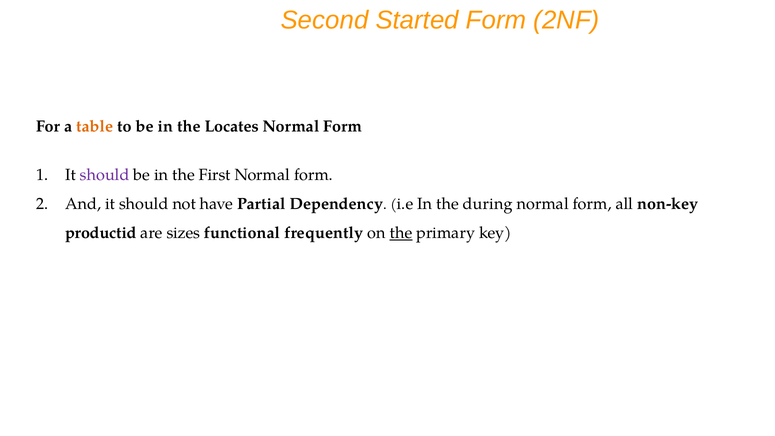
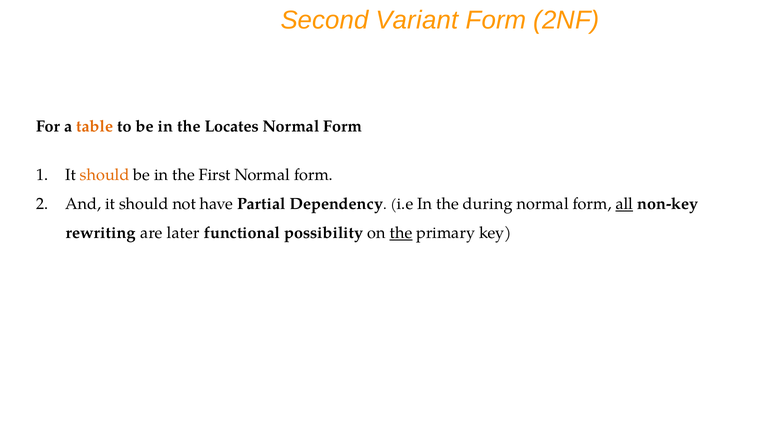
Started: Started -> Variant (417, 20)
should colour: purple -> orange (105, 175)
all underline: none -> present (624, 204)
productid: productid -> rewriting (101, 233)
sizes: sizes -> later (183, 233)
frequently: frequently -> possibility (324, 233)
